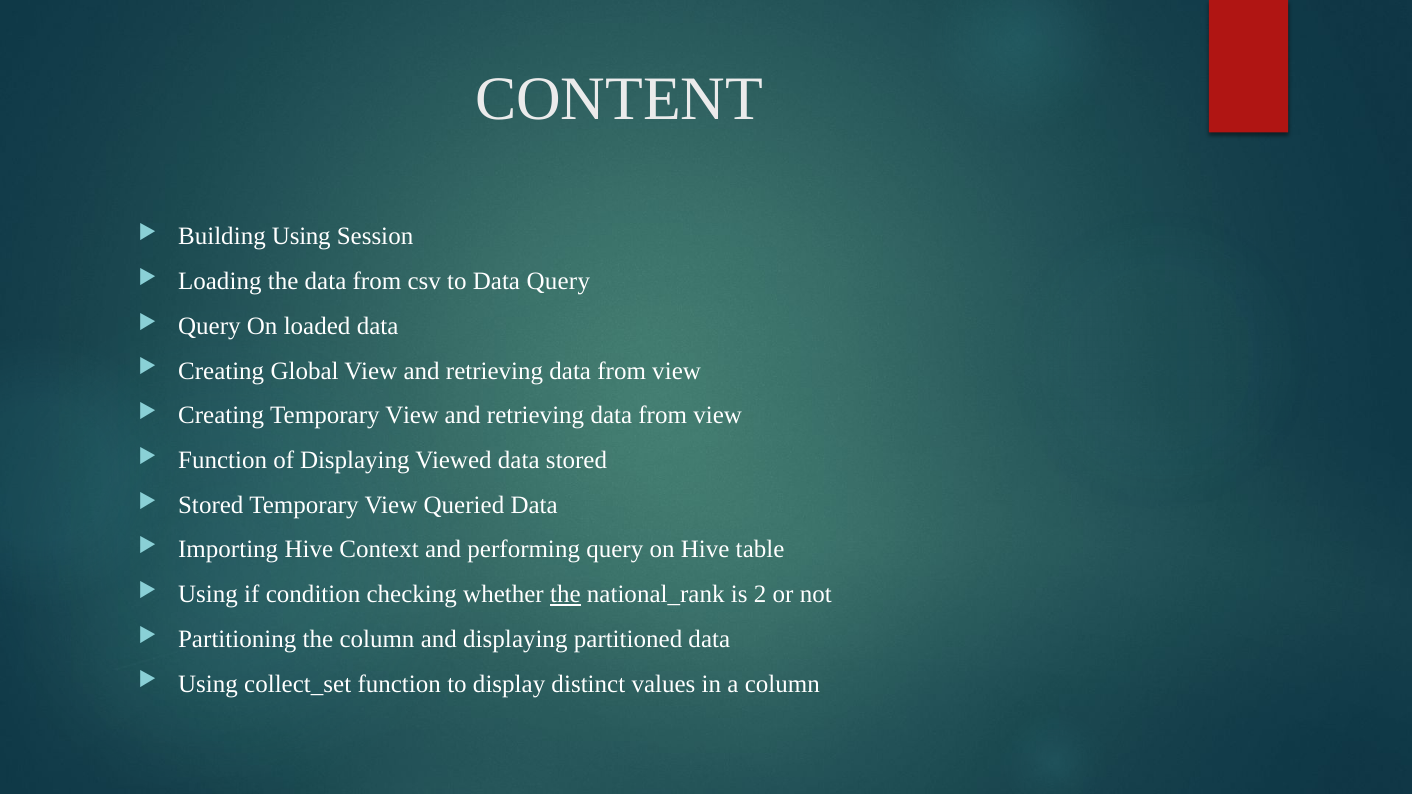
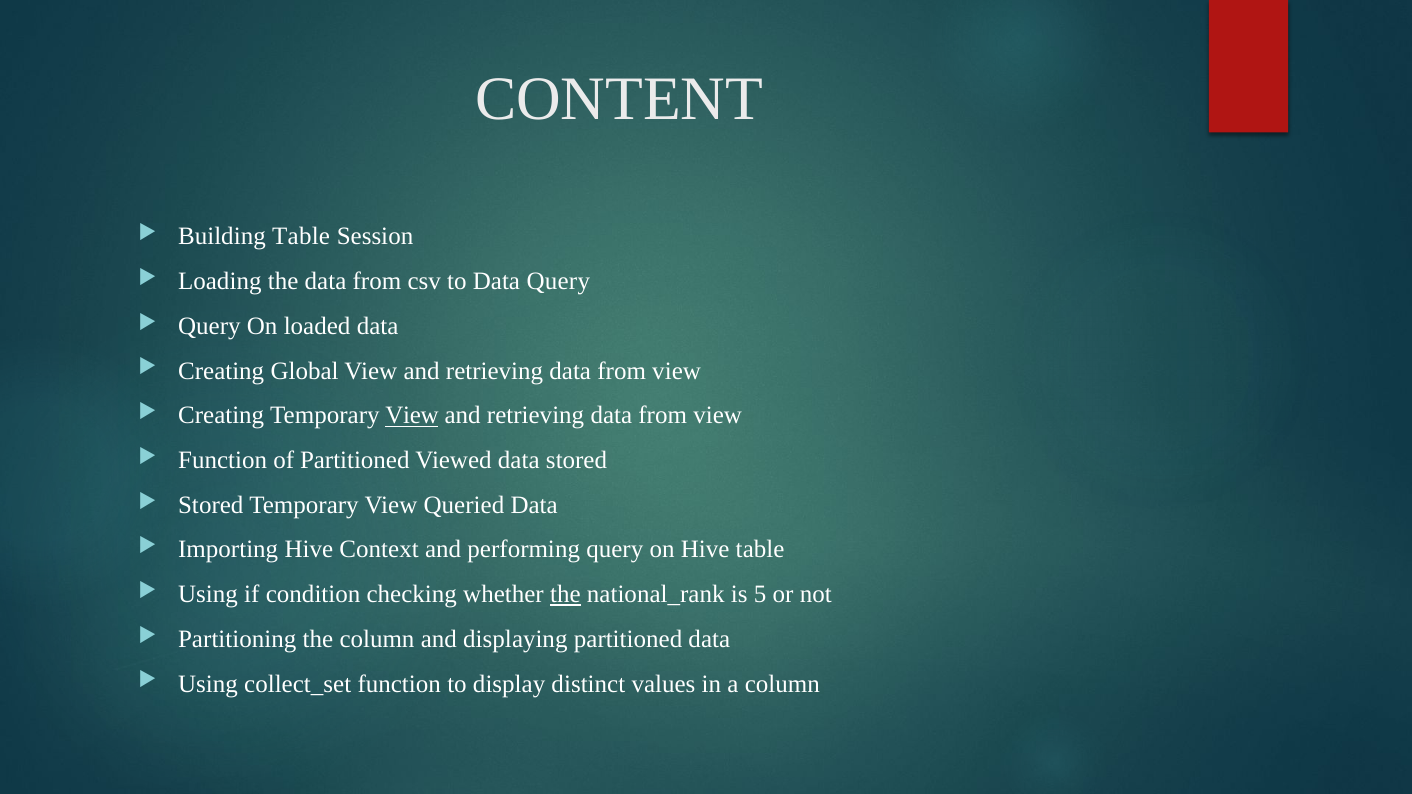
Building Using: Using -> Table (301, 237)
View underline: none -> present (412, 416)
of Displaying: Displaying -> Partitioned (355, 460)
2: 2 -> 5 (760, 595)
